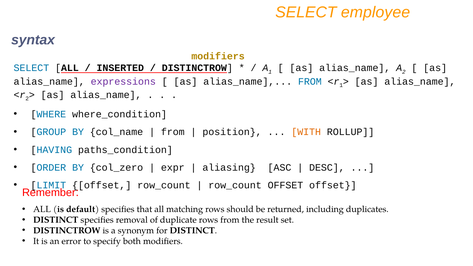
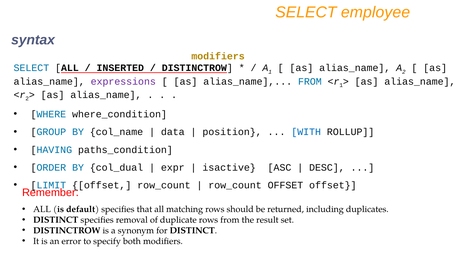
from: from -> data (173, 132)
WITH colour: orange -> blue (306, 132)
col_zero: col_zero -> col_dual (116, 168)
aliasing: aliasing -> isactive (229, 168)
